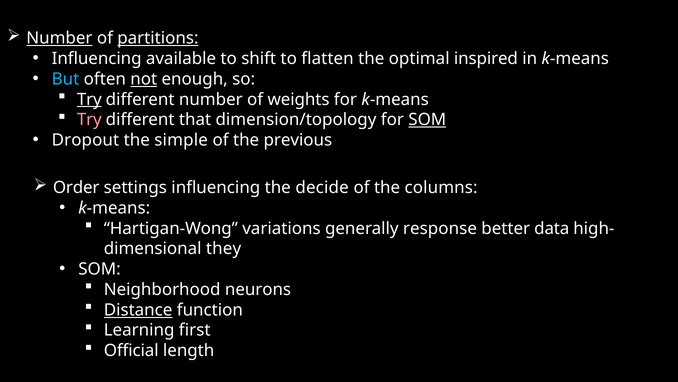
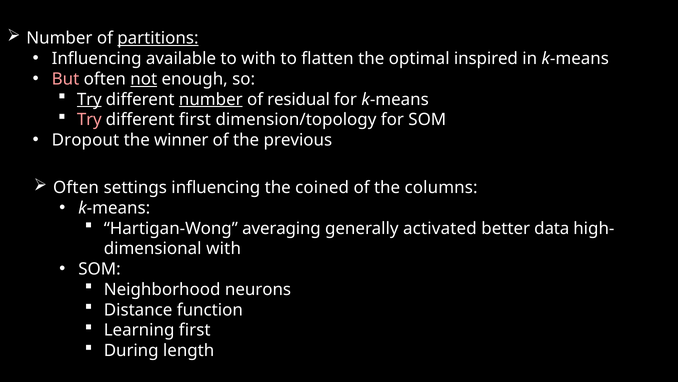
Number underline: present -> none (59, 38)
to shift: shift -> with (259, 59)
But colour: light blue -> pink (66, 79)
number underline: none -> present (211, 99)
weights: weights -> residual (299, 99)
different that: that -> first (195, 120)
SOM underline: present -> none (427, 120)
simple: simple -> winner (181, 140)
Order: Order -> Often (76, 187)
decide: decide -> coined (322, 187)
variations: variations -> averaging (282, 228)
response: response -> activated (440, 228)
they: they -> with (224, 248)
Distance underline: present -> none (138, 309)
Official: Official -> During (131, 350)
